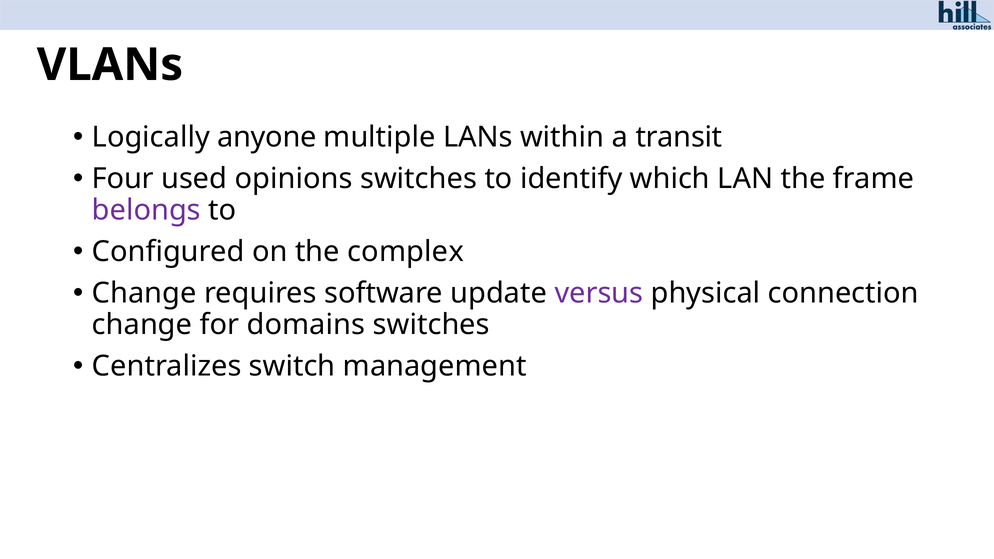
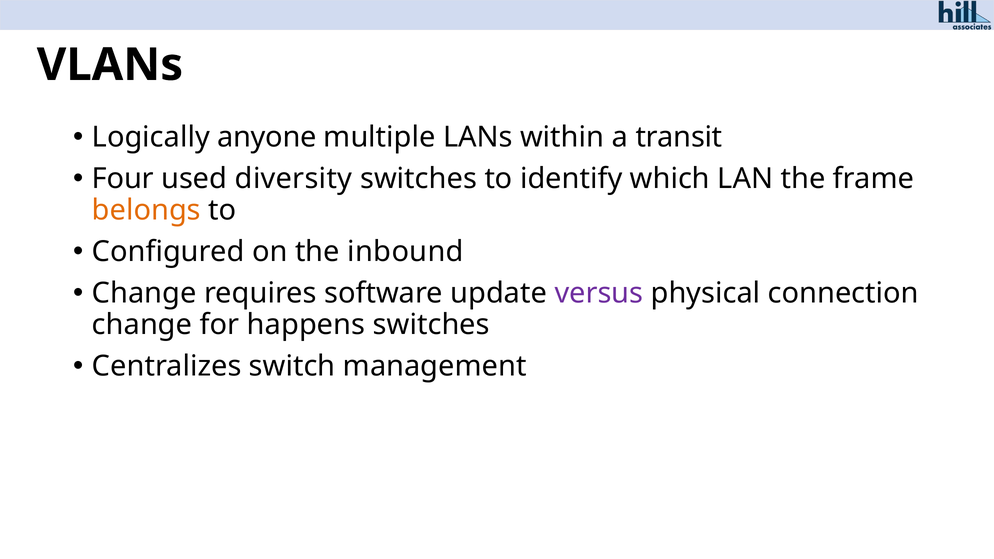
opinions: opinions -> diversity (294, 179)
belongs colour: purple -> orange (146, 210)
complex: complex -> inbound (406, 252)
domains: domains -> happens (306, 325)
